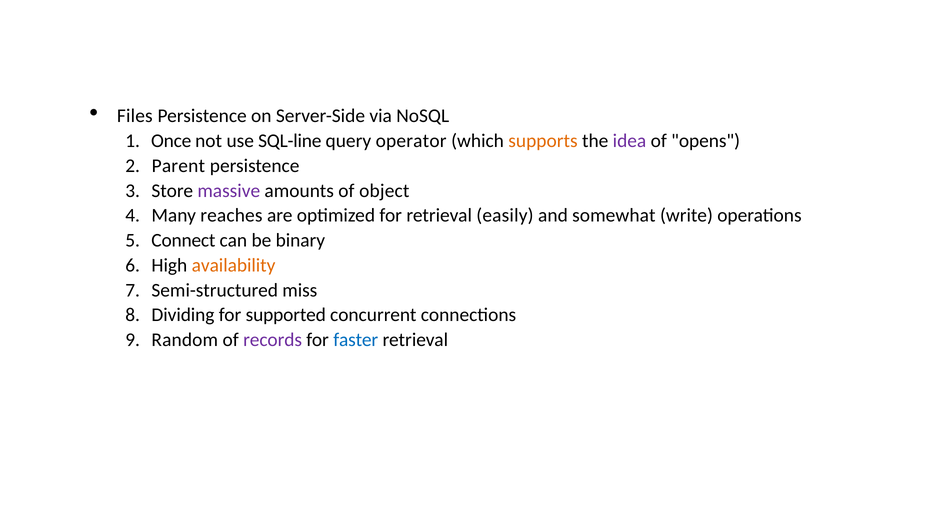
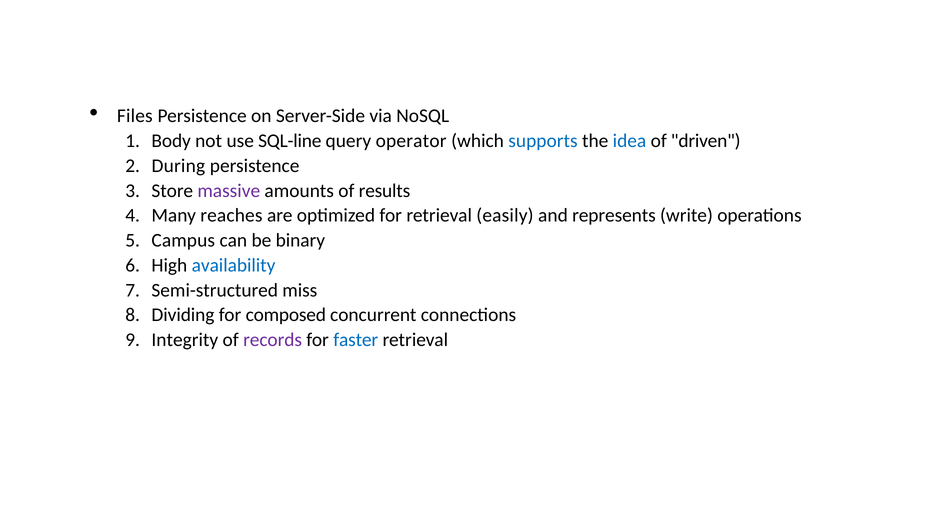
Once: Once -> Body (171, 141)
supports colour: orange -> blue (543, 141)
idea colour: purple -> blue (629, 141)
opens: opens -> driven (706, 141)
Parent: Parent -> During (178, 166)
object: object -> results (384, 191)
somewhat: somewhat -> represents (614, 216)
Connect: Connect -> Campus (183, 241)
availability colour: orange -> blue (234, 265)
supported: supported -> composed (286, 315)
Random: Random -> Integrity (185, 340)
